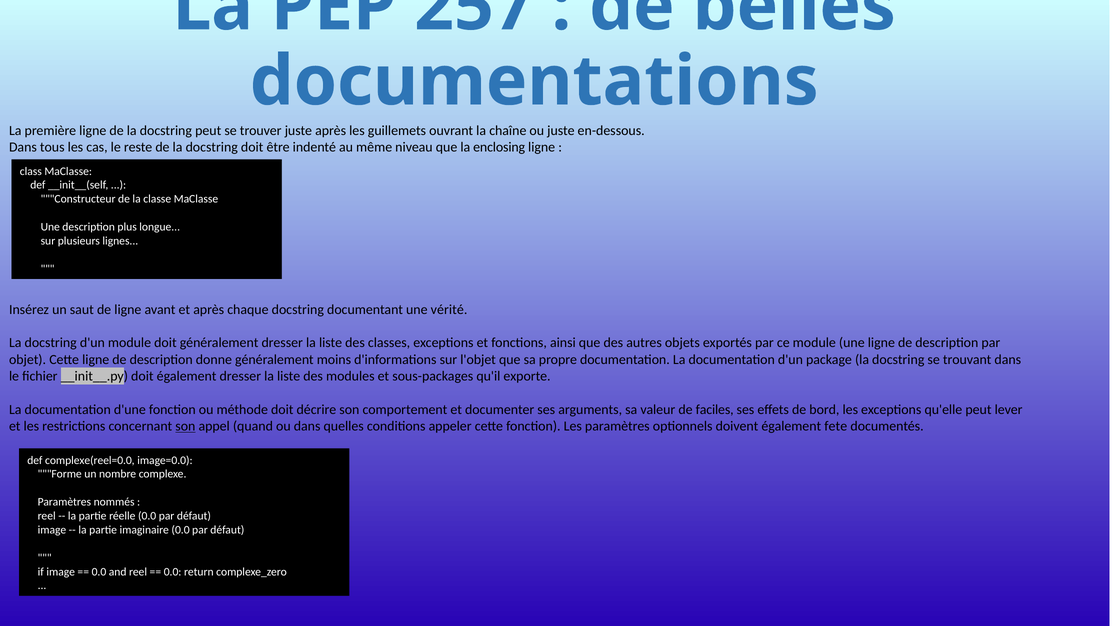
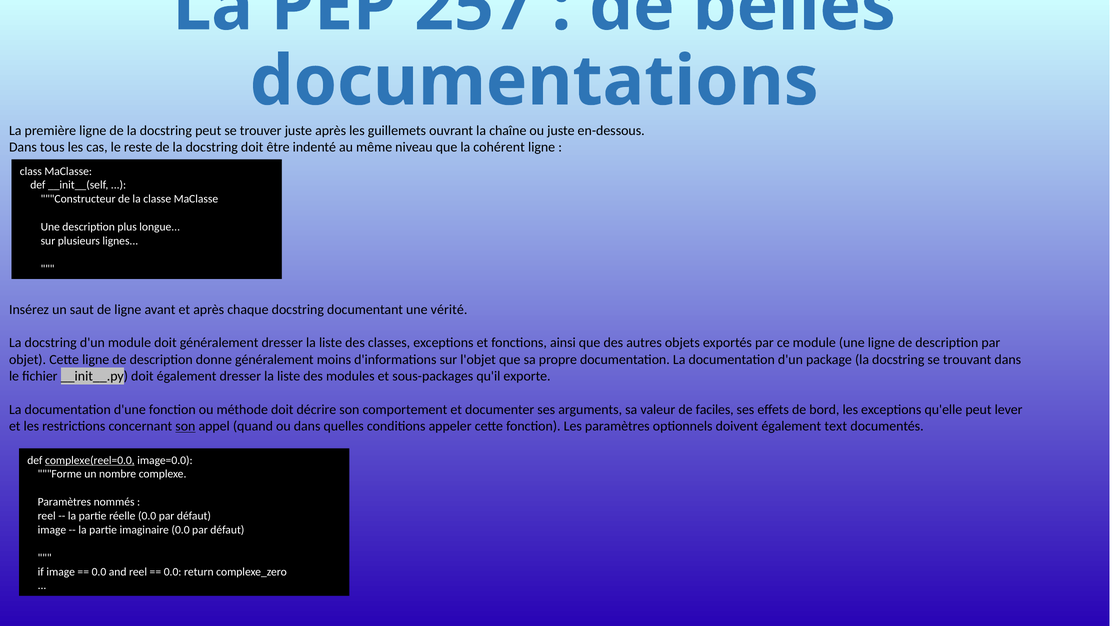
enclosing: enclosing -> cohérent (499, 147)
fete: fete -> text (836, 426)
complexe(reel=0.0 underline: none -> present (90, 460)
